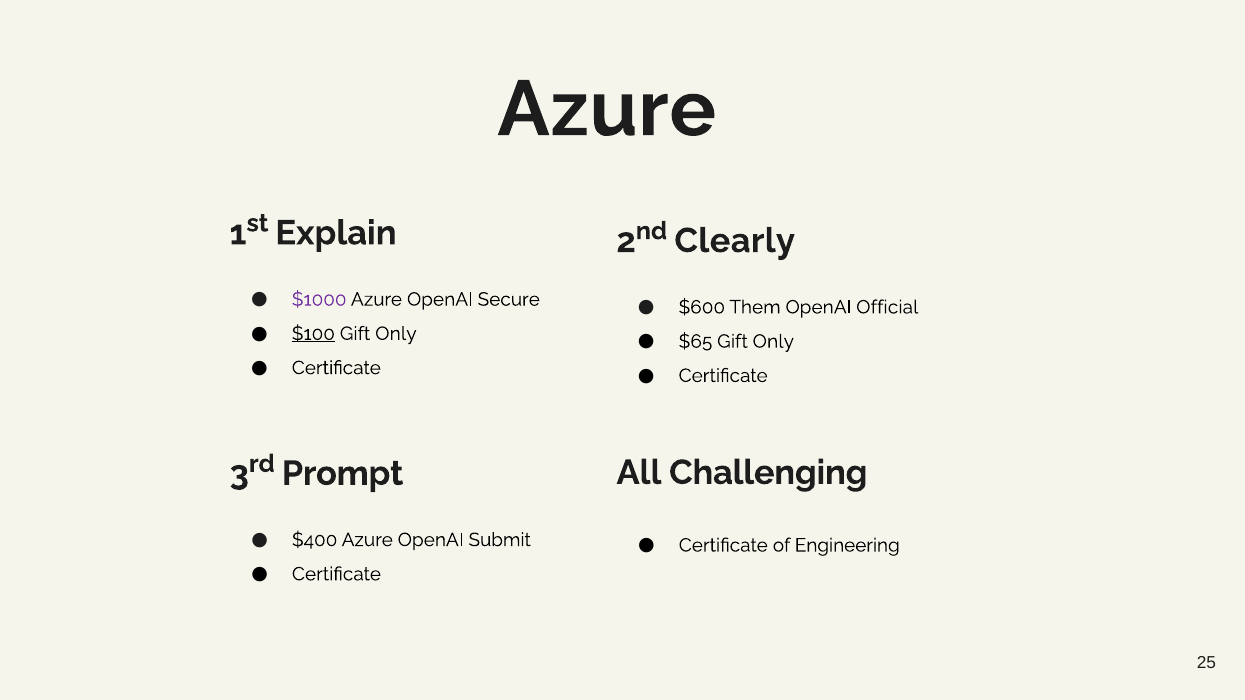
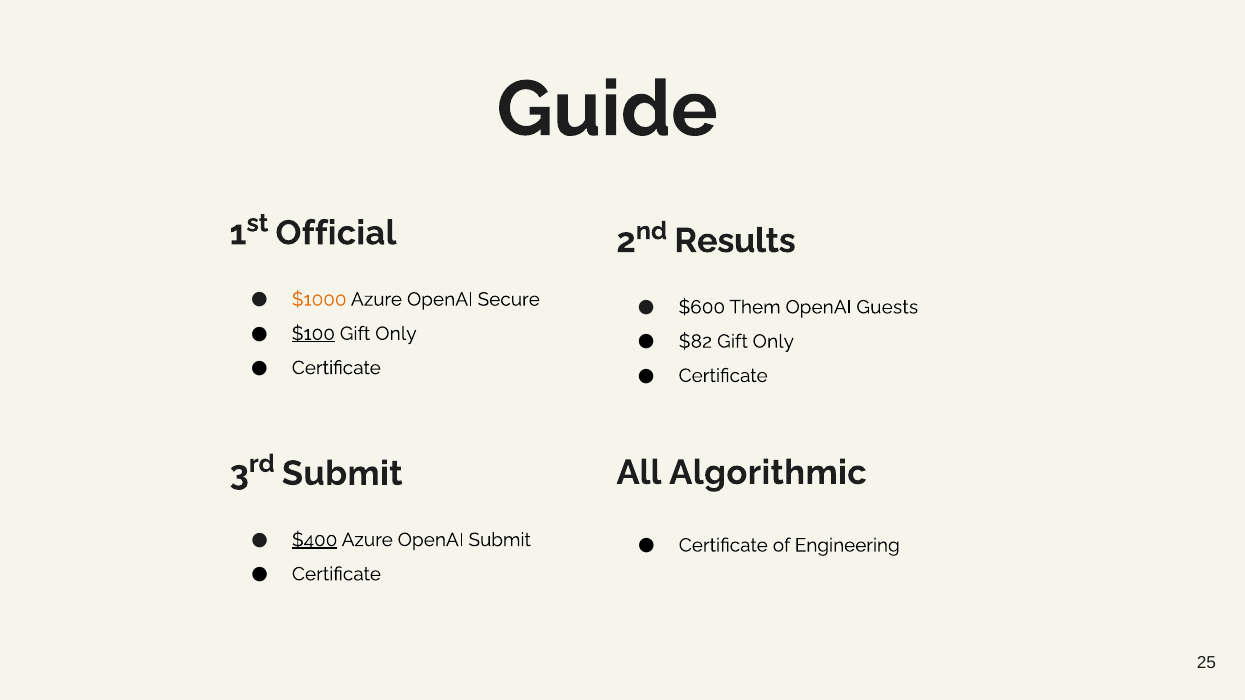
Azure: Azure -> Guide (607, 110)
Explain: Explain -> Official (336, 233)
Clearly: Clearly -> Results (735, 241)
$1000 colour: purple -> orange (319, 300)
Official: Official -> Guests (887, 307)
$65: $65 -> $82 (695, 342)
Challenging: Challenging -> Algorithmic (768, 473)
Prompt: Prompt -> Submit (342, 474)
$400 underline: none -> present (315, 540)
